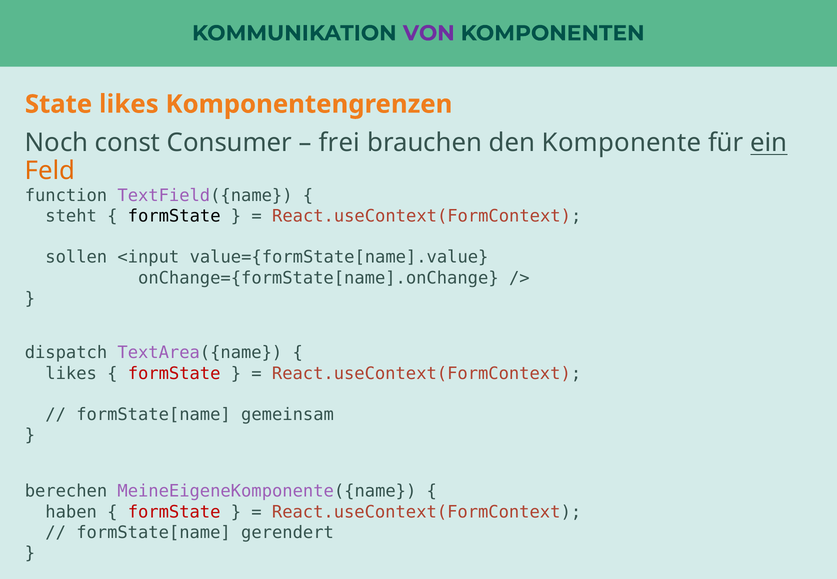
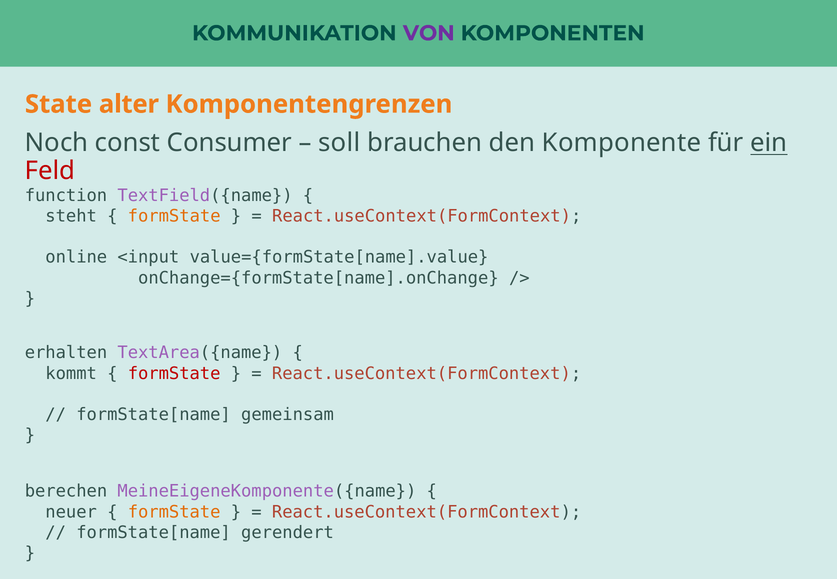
State likes: likes -> alter (129, 104)
frei: frei -> soll (339, 143)
Feld colour: orange -> red (50, 171)
formState colour: black -> orange (174, 216)
sollen: sollen -> online (76, 258)
dispatch: dispatch -> erhalten (66, 353)
likes: likes -> kommt (71, 374)
haben: haben -> neuer (71, 512)
formState colour: red -> orange (174, 512)
